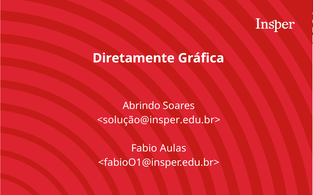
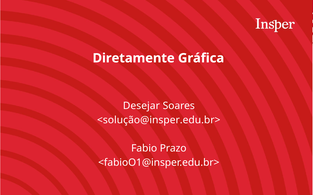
Abrindo: Abrindo -> Desejar (141, 106)
Aulas: Aulas -> Prazo (173, 149)
